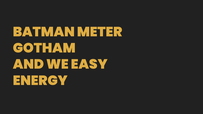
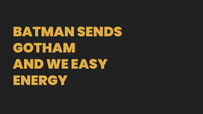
METER: METER -> SENDS (100, 32)
